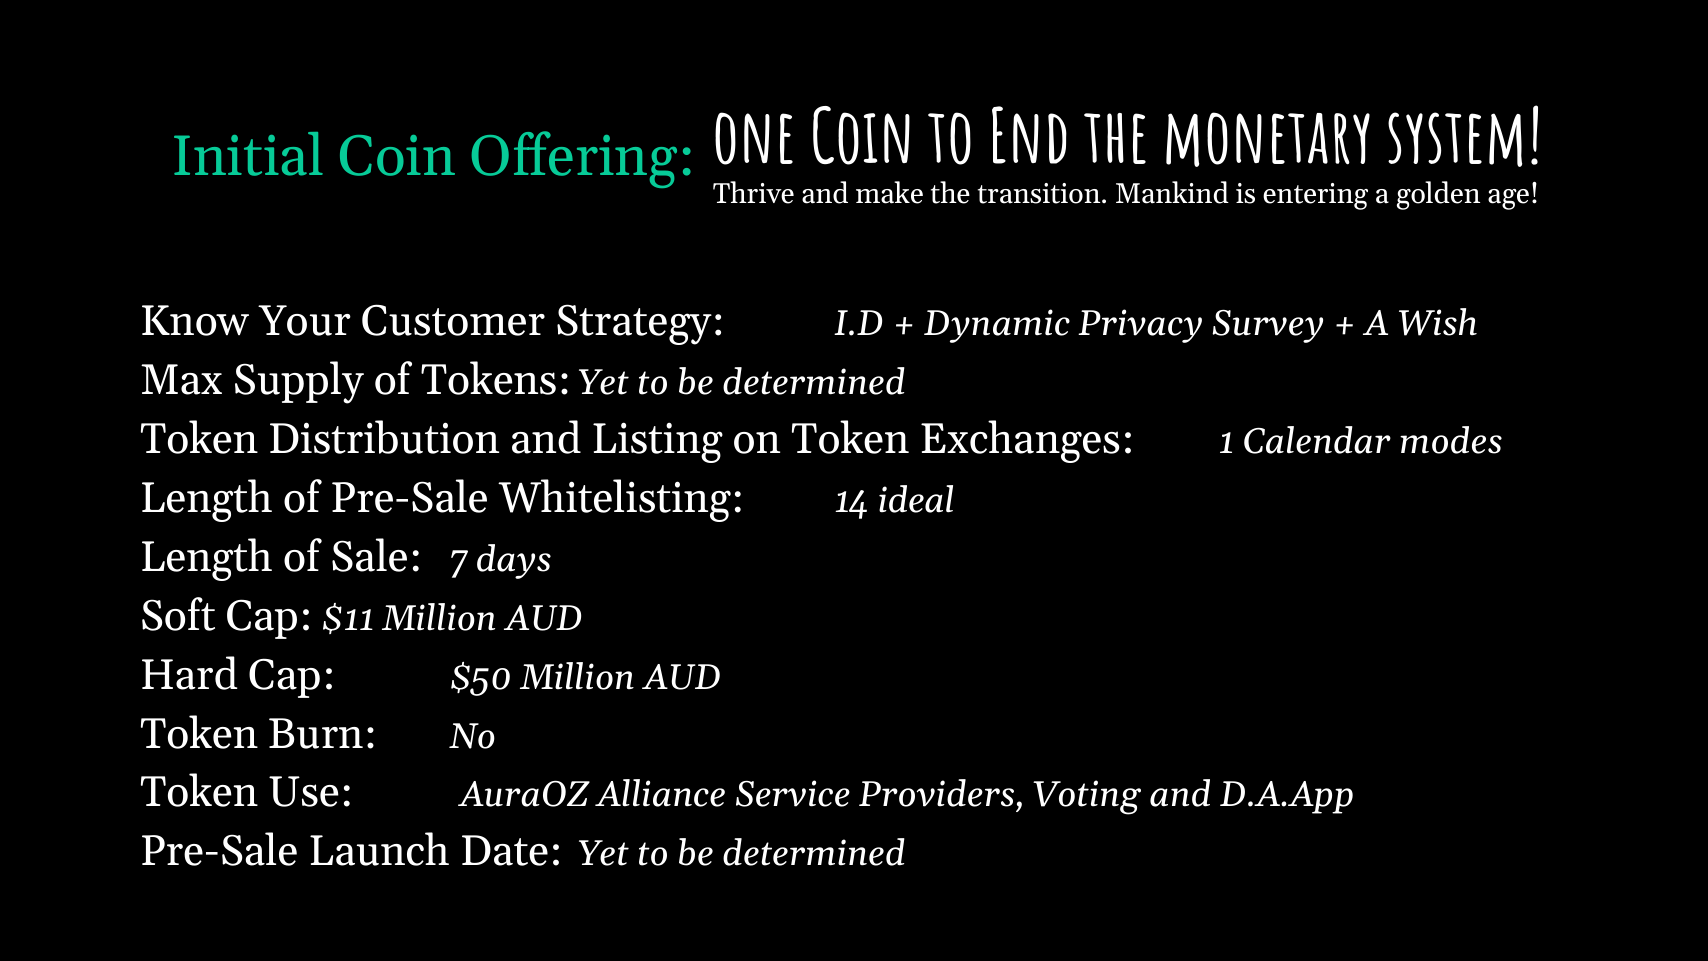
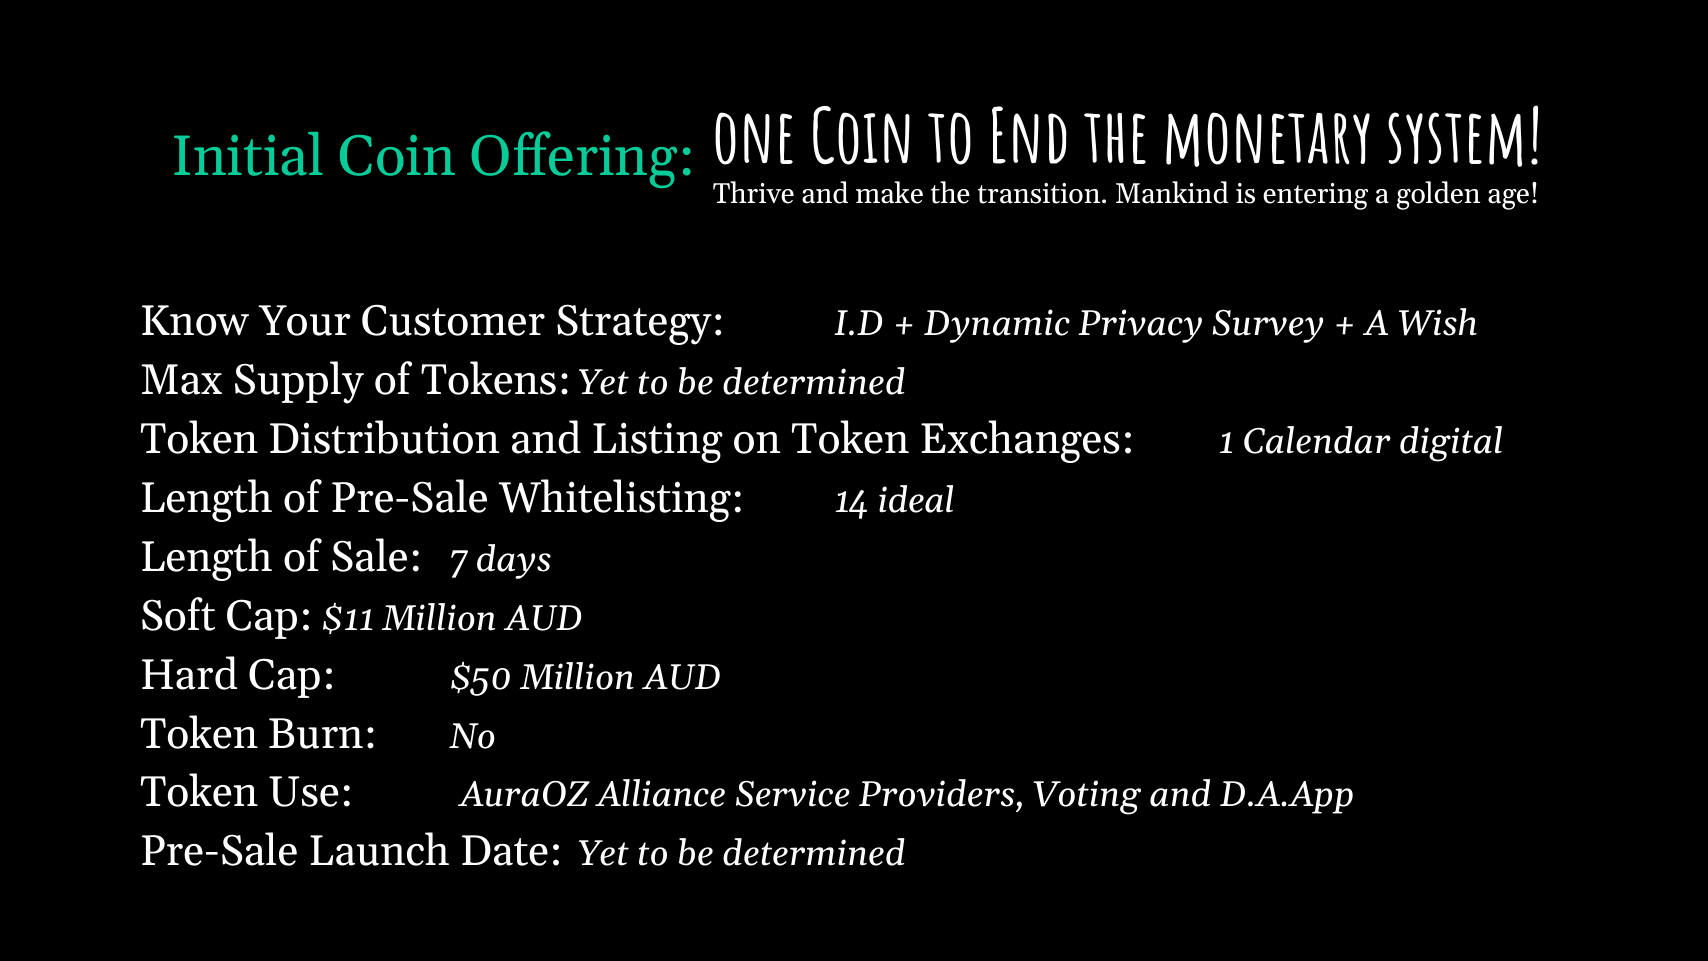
modes: modes -> digital (1451, 442)
